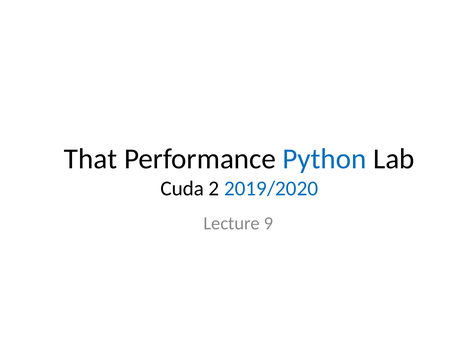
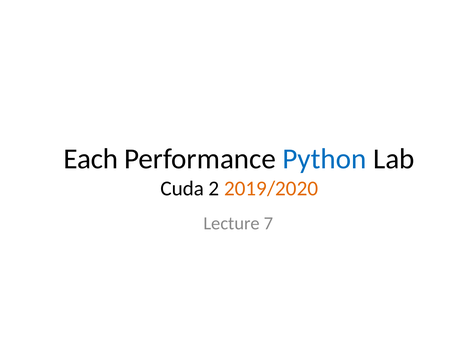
That: That -> Each (91, 159)
2019/2020 colour: blue -> orange (271, 189)
9: 9 -> 7 (268, 224)
